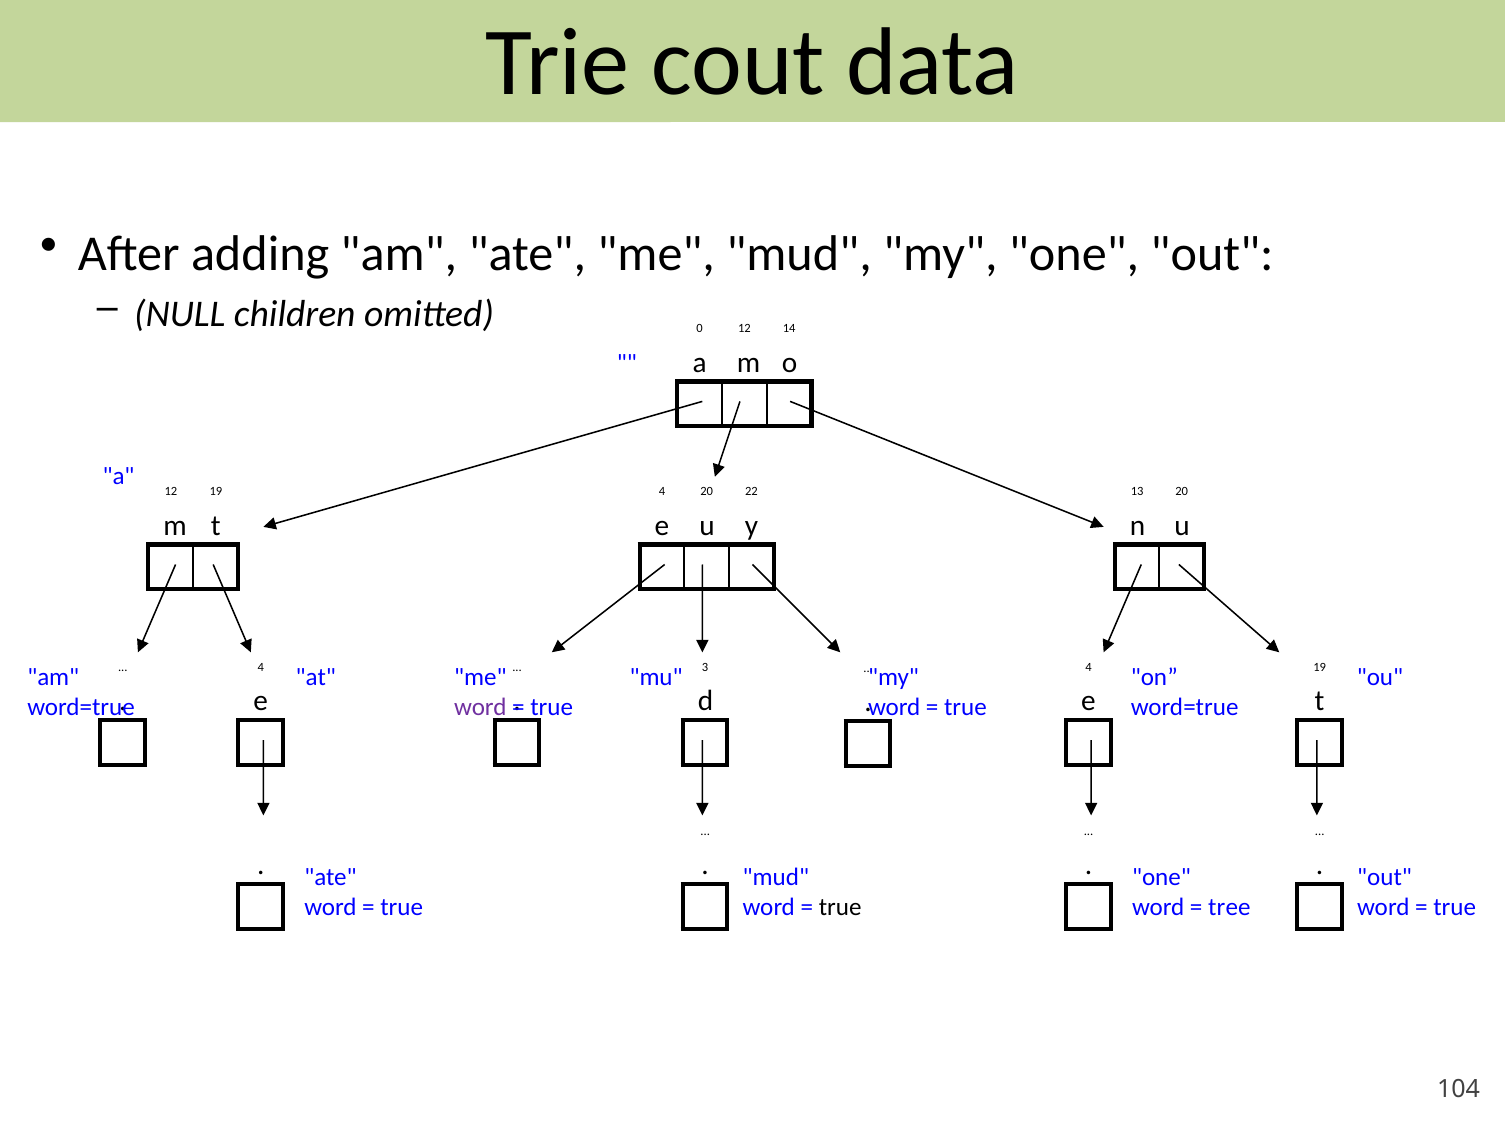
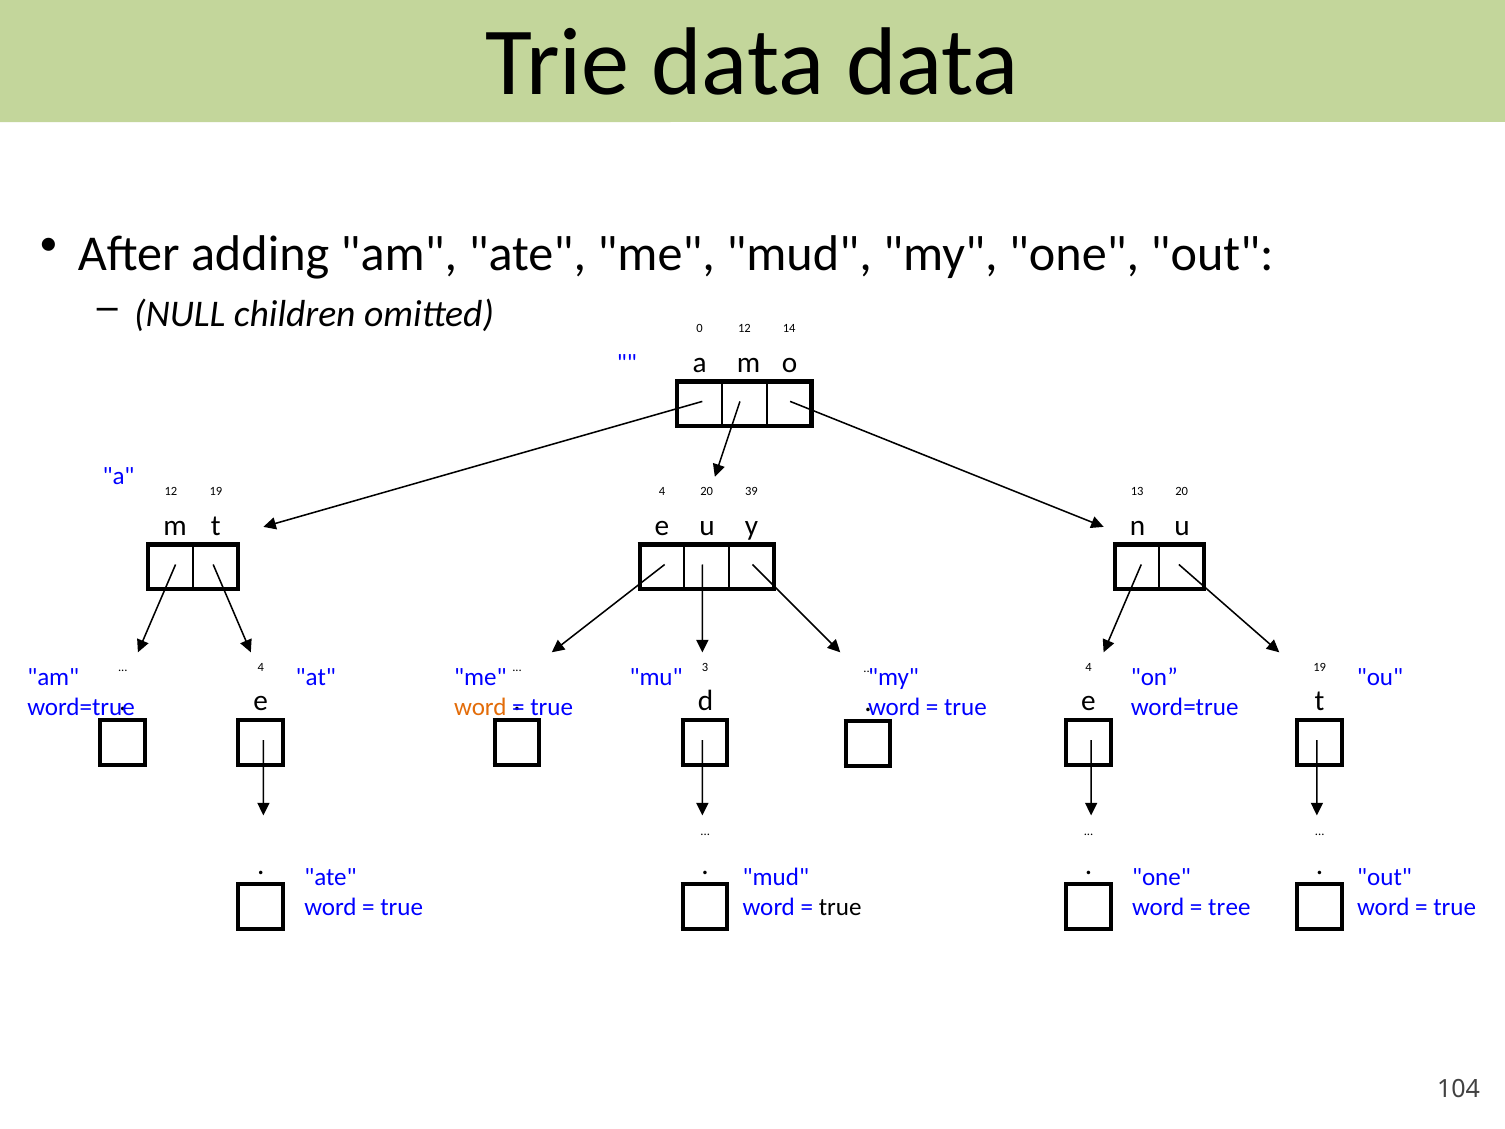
Trie cout: cout -> data (738, 63)
22: 22 -> 39 (751, 491)
word colour: purple -> orange (480, 707)
